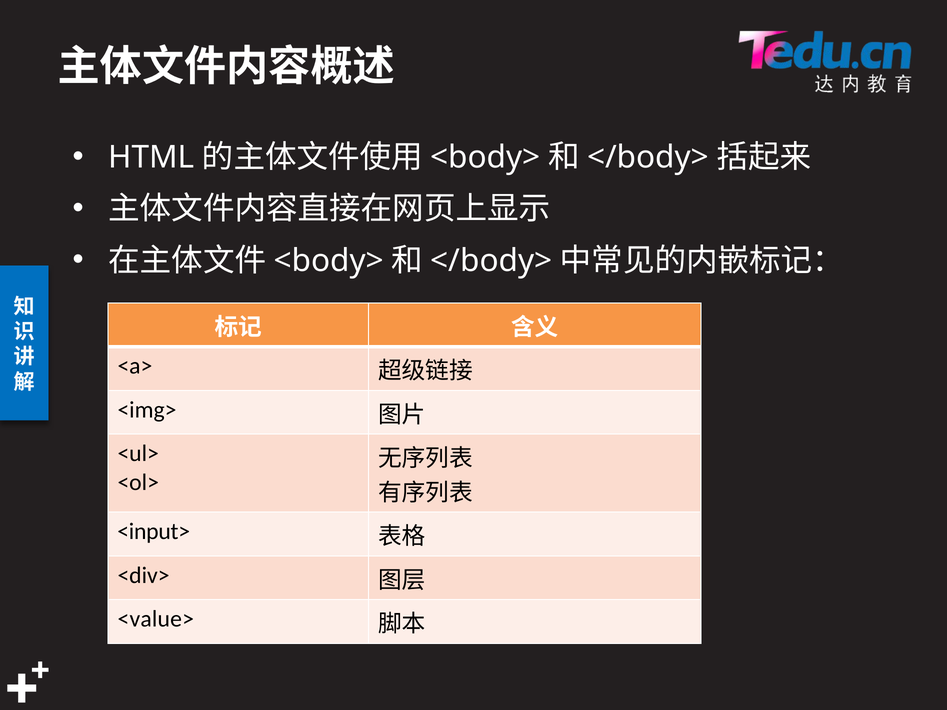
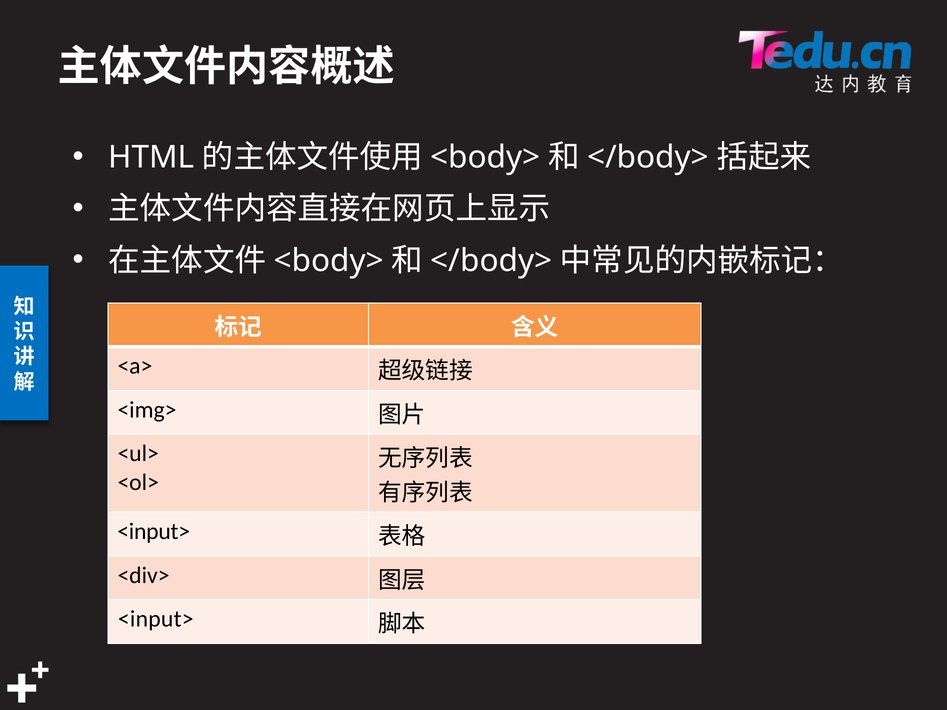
<value>: <value> -> <input> (156, 619)
